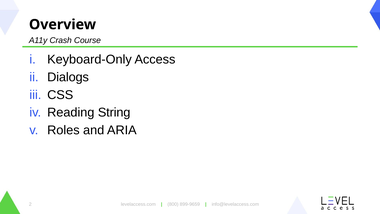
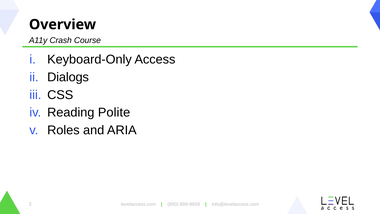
String: String -> Polite (114, 112)
